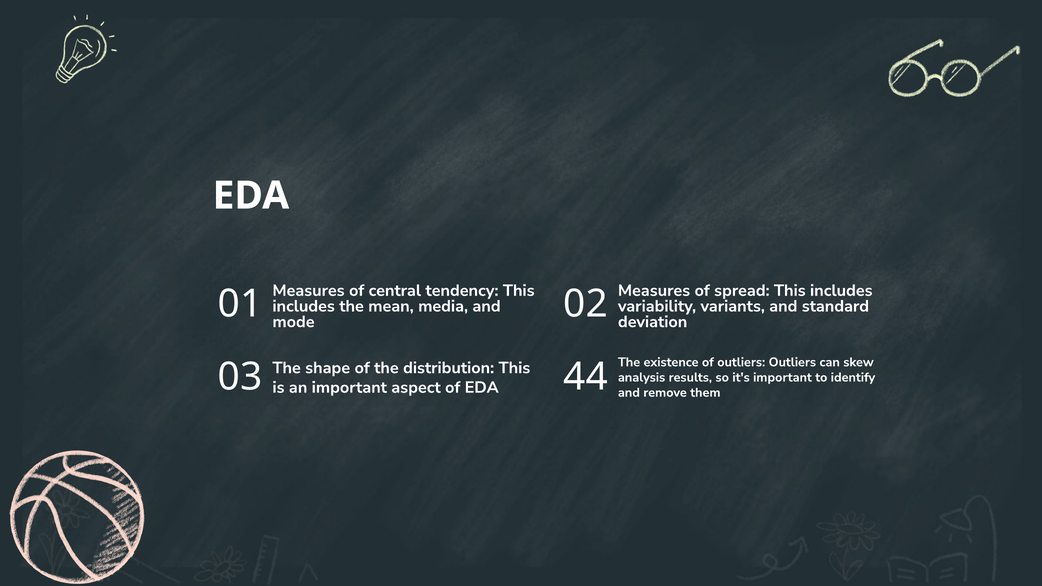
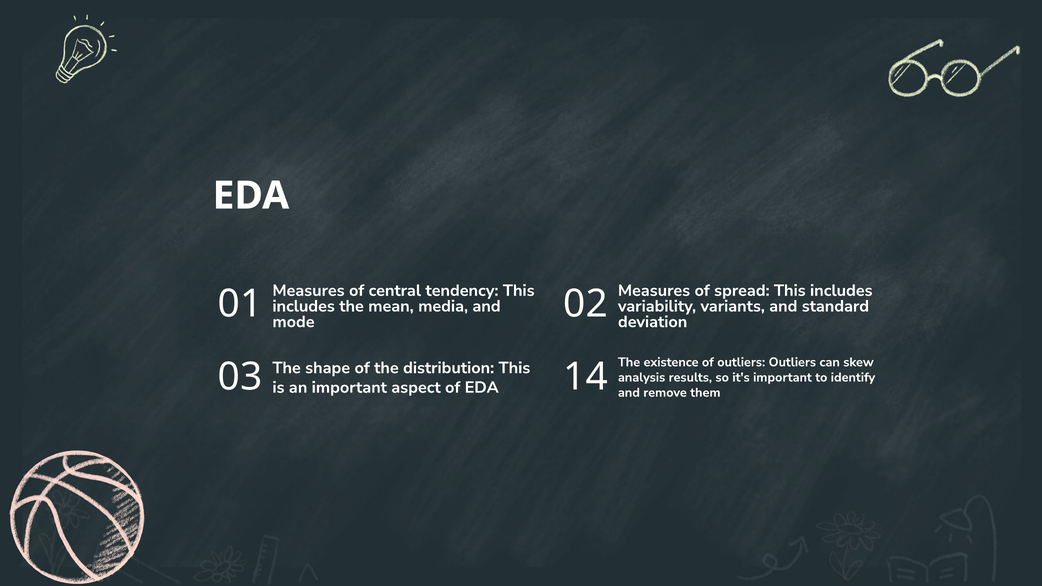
44: 44 -> 14 (586, 377)
